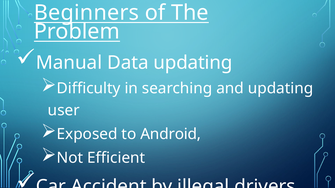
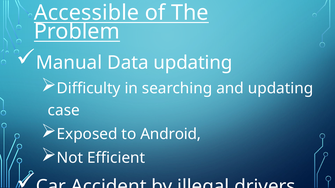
Beginners: Beginners -> Accessible (87, 13)
user: user -> case (64, 111)
